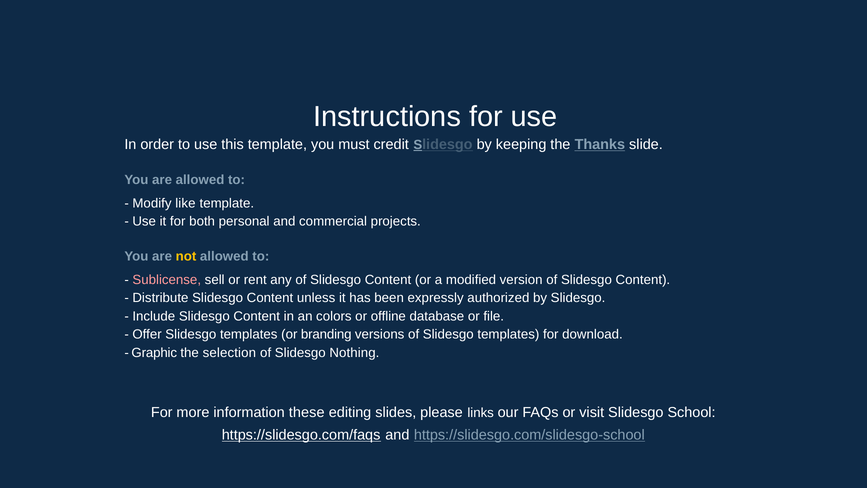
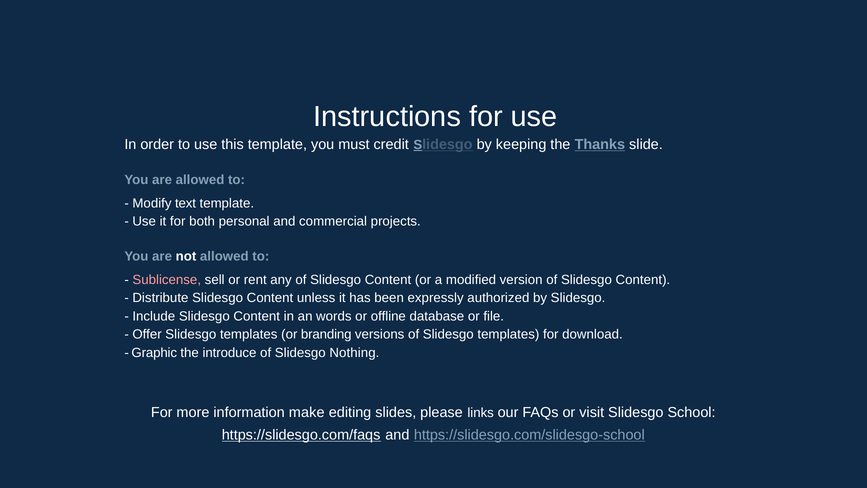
like: like -> text (186, 203)
not colour: yellow -> white (186, 256)
colors: colors -> words (334, 316)
selection: selection -> introduce (229, 353)
these: these -> make (307, 412)
